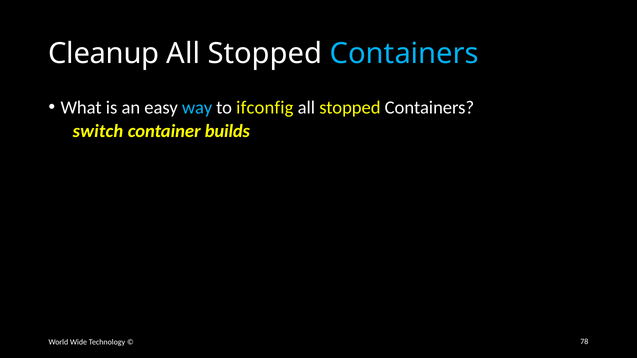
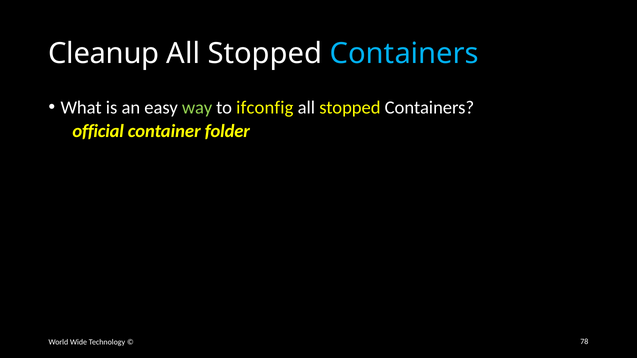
way colour: light blue -> light green (197, 108)
switch: switch -> official (98, 131)
builds: builds -> folder (227, 131)
